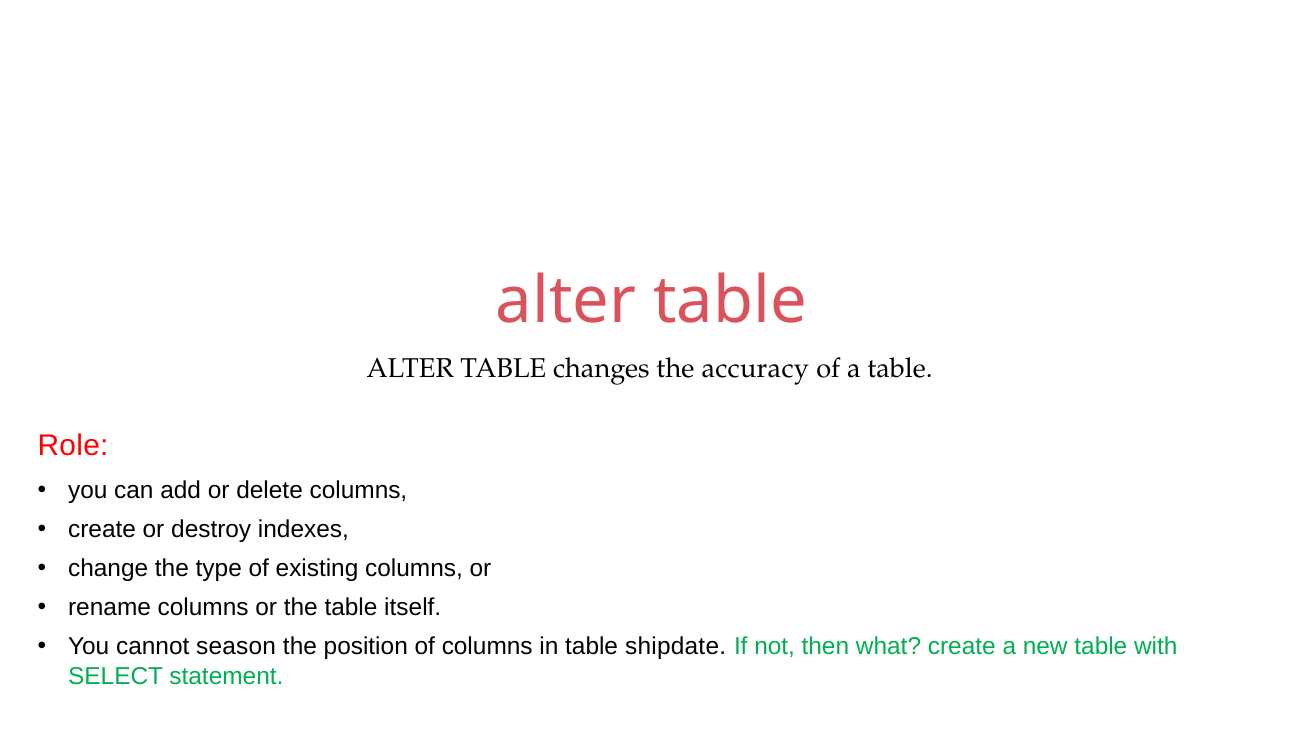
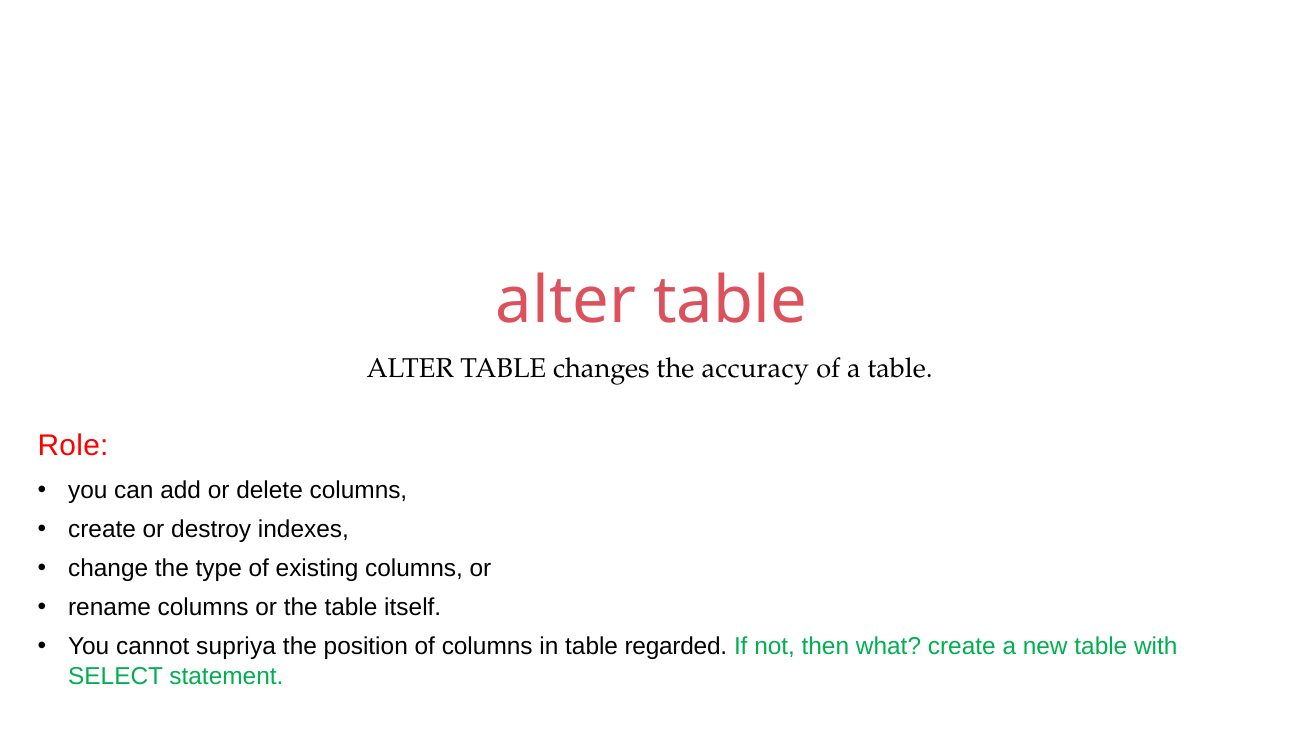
season: season -> supriya (236, 647)
shipdate: shipdate -> regarded (676, 647)
